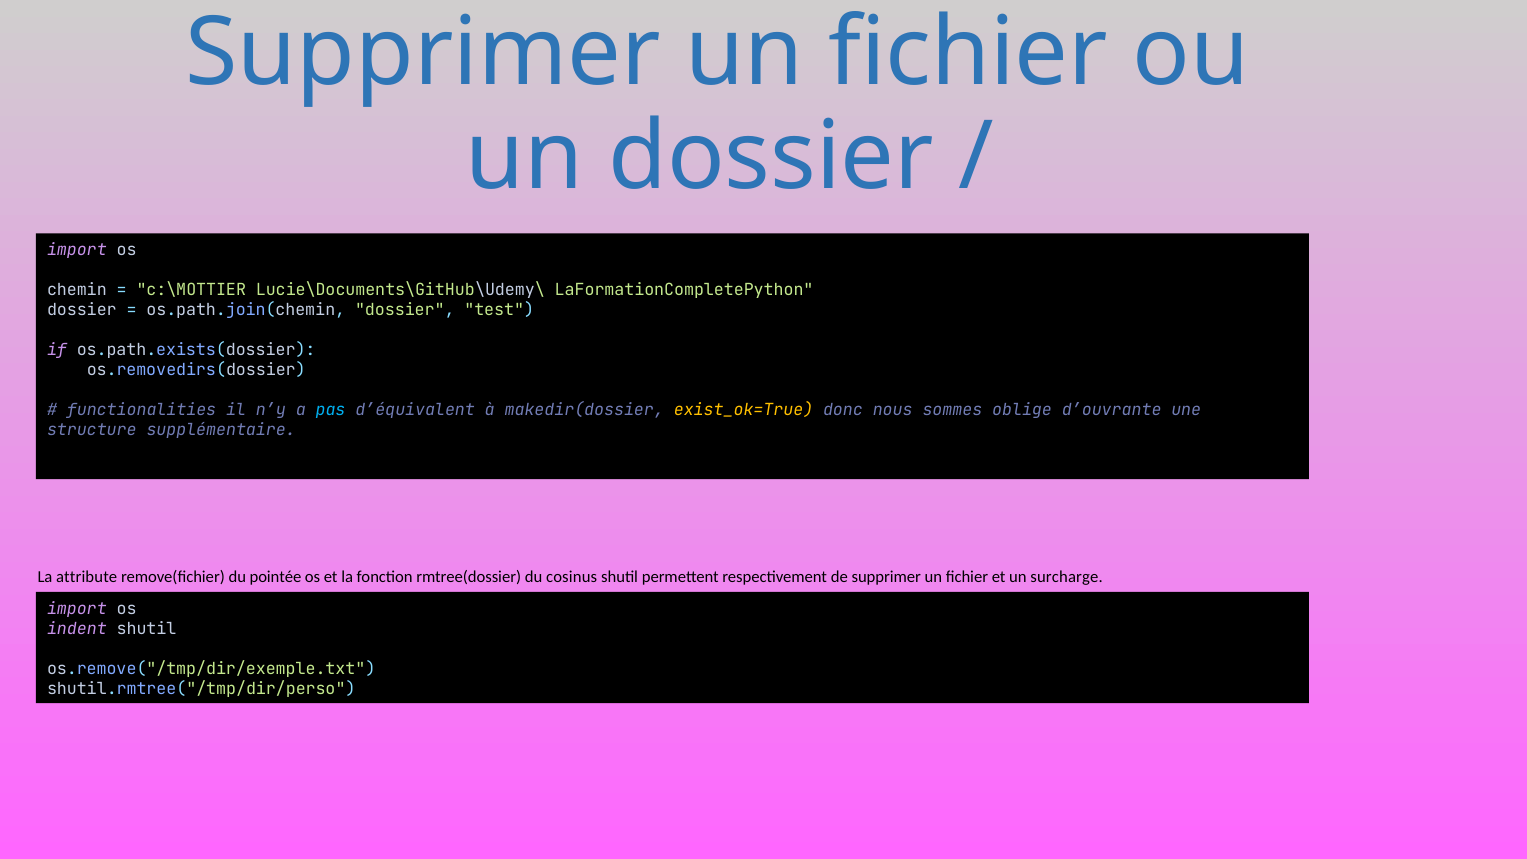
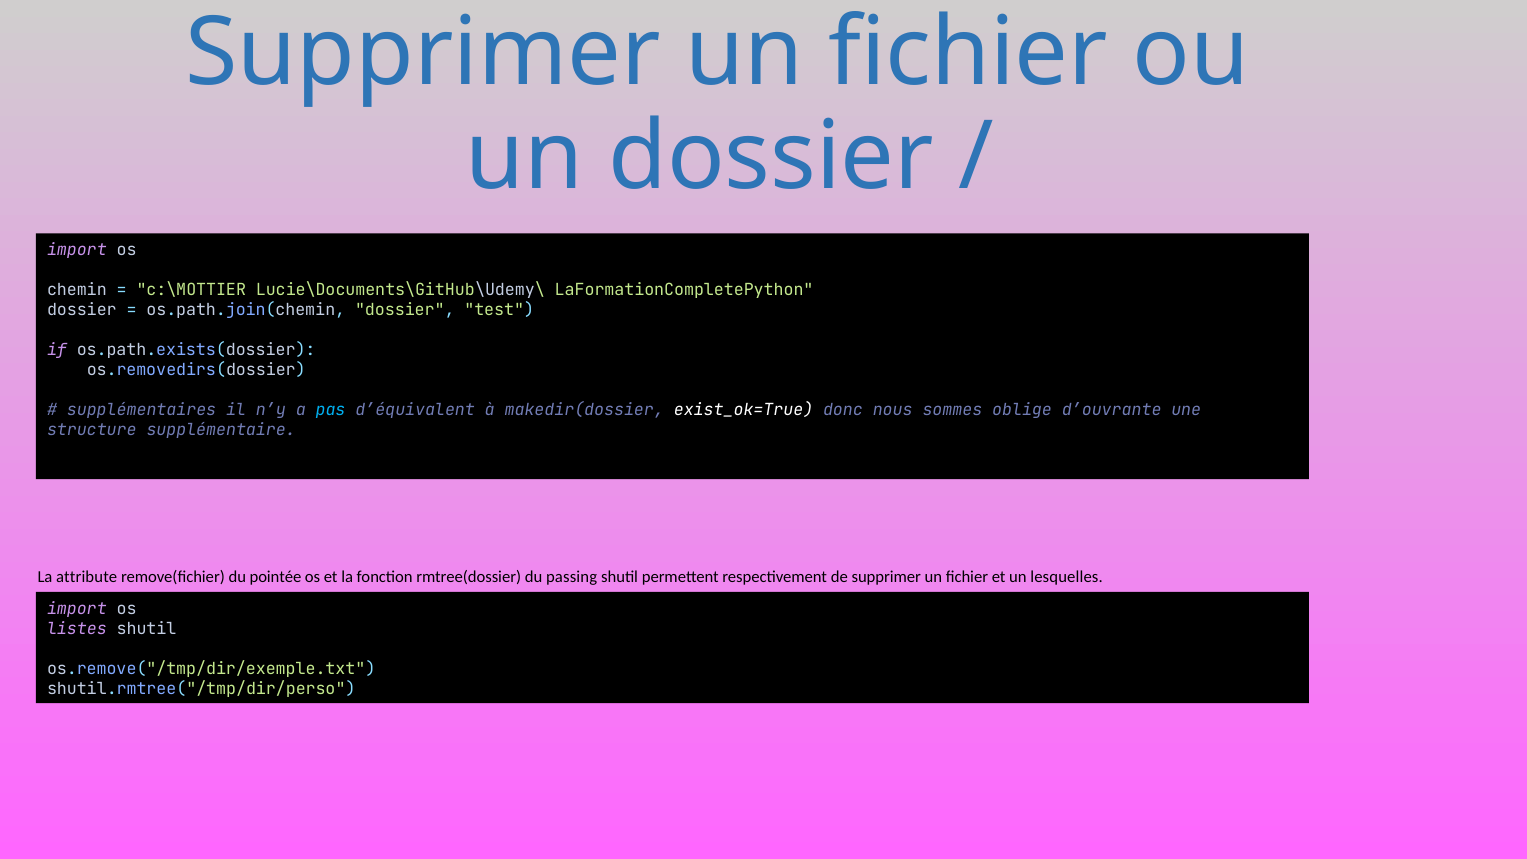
functionalities: functionalities -> supplémentaires (142, 410)
exist_ok=True colour: yellow -> white (744, 410)
cosinus: cosinus -> passing (572, 577)
surcharge: surcharge -> lesquelles (1067, 577)
indent: indent -> listes (77, 629)
